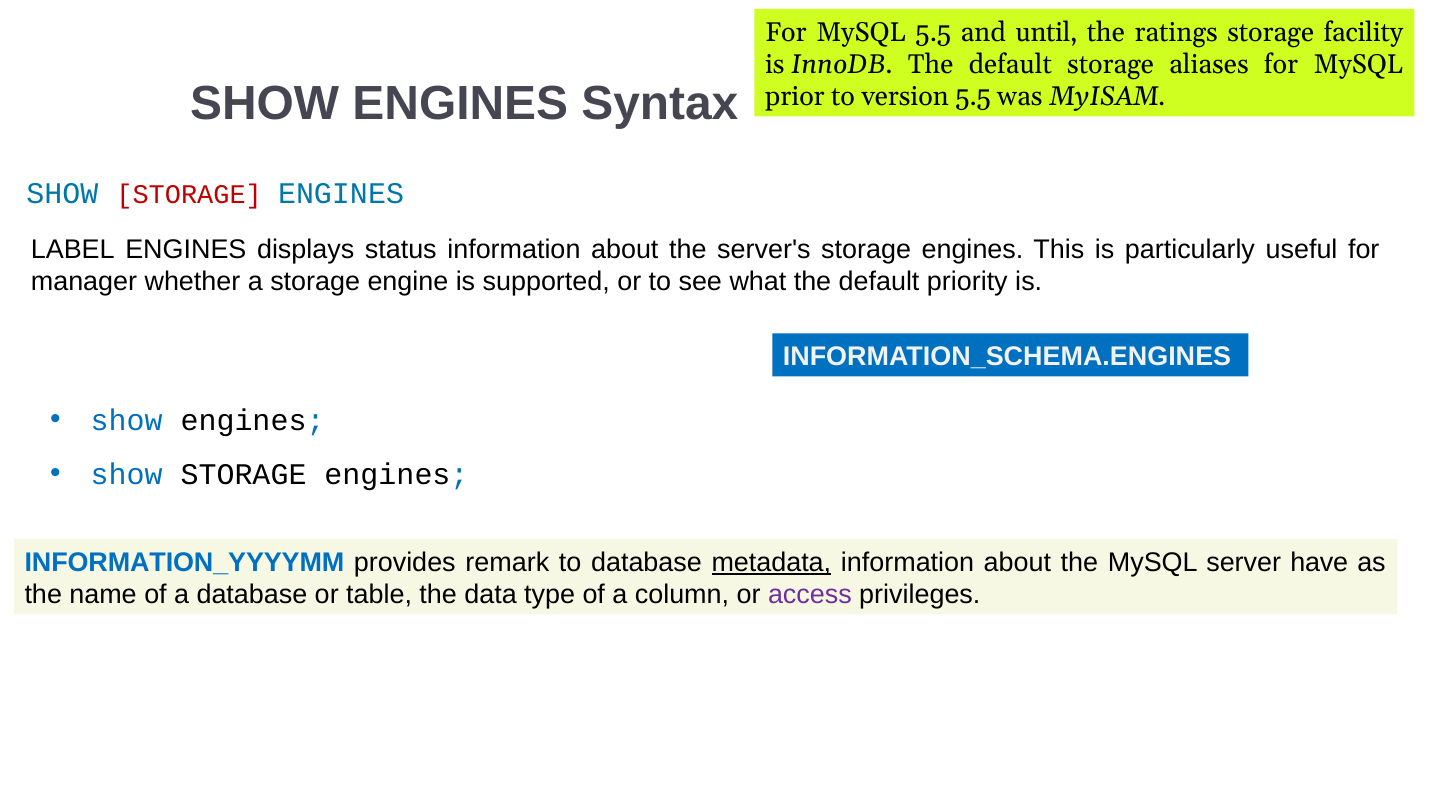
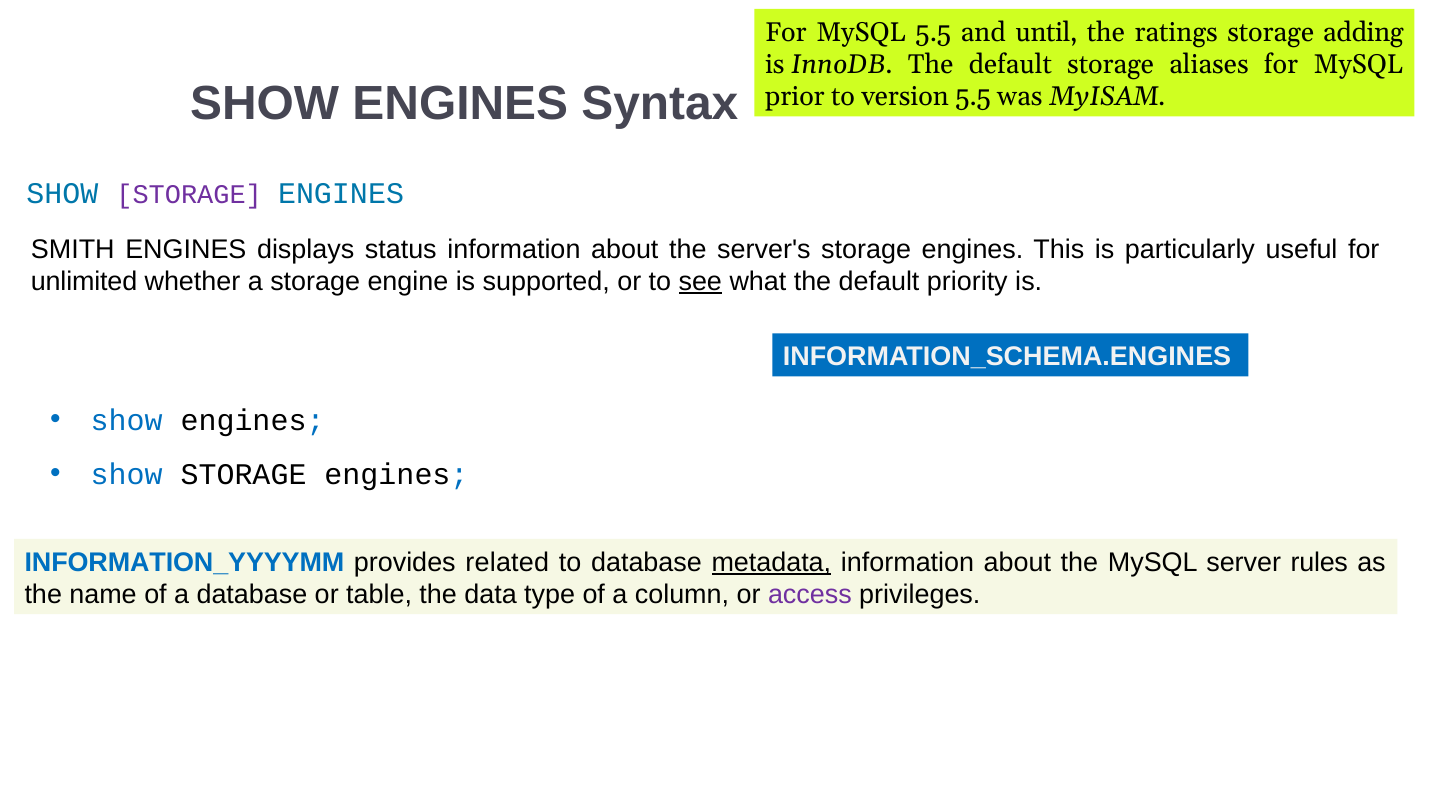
facility: facility -> adding (1363, 32)
STORAGE colour: red -> purple (189, 194)
LABEL: LABEL -> SMITH (73, 249)
manager: manager -> unlimited (84, 282)
see underline: none -> present (700, 282)
remark: remark -> related (507, 562)
have: have -> rules (1319, 562)
